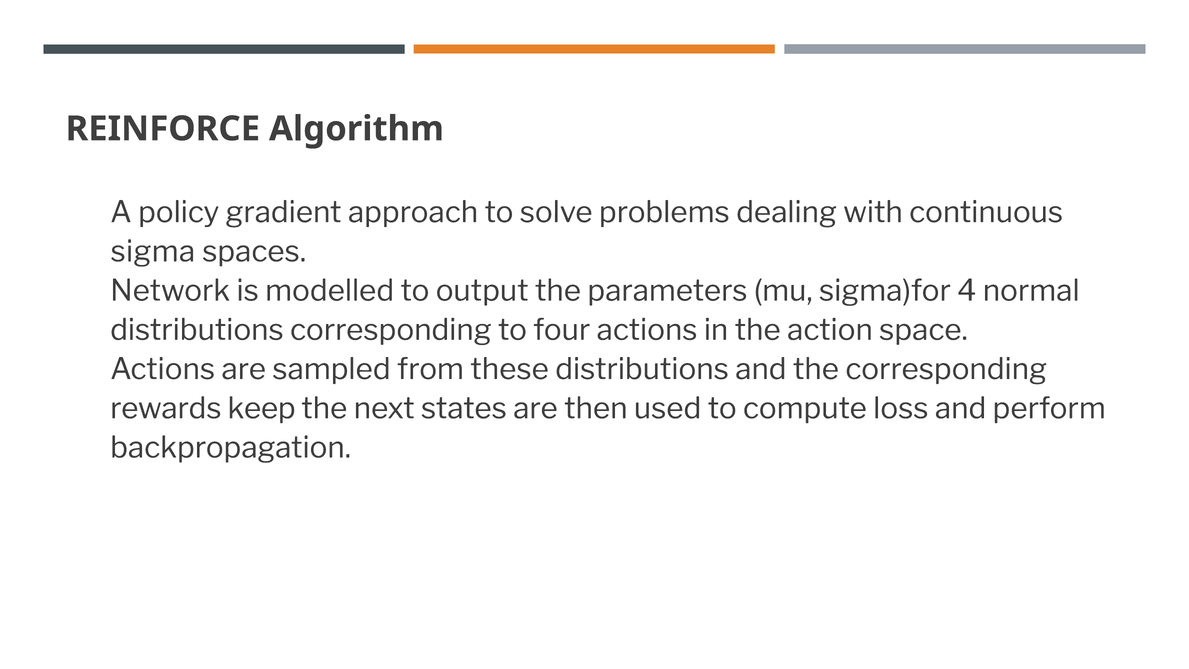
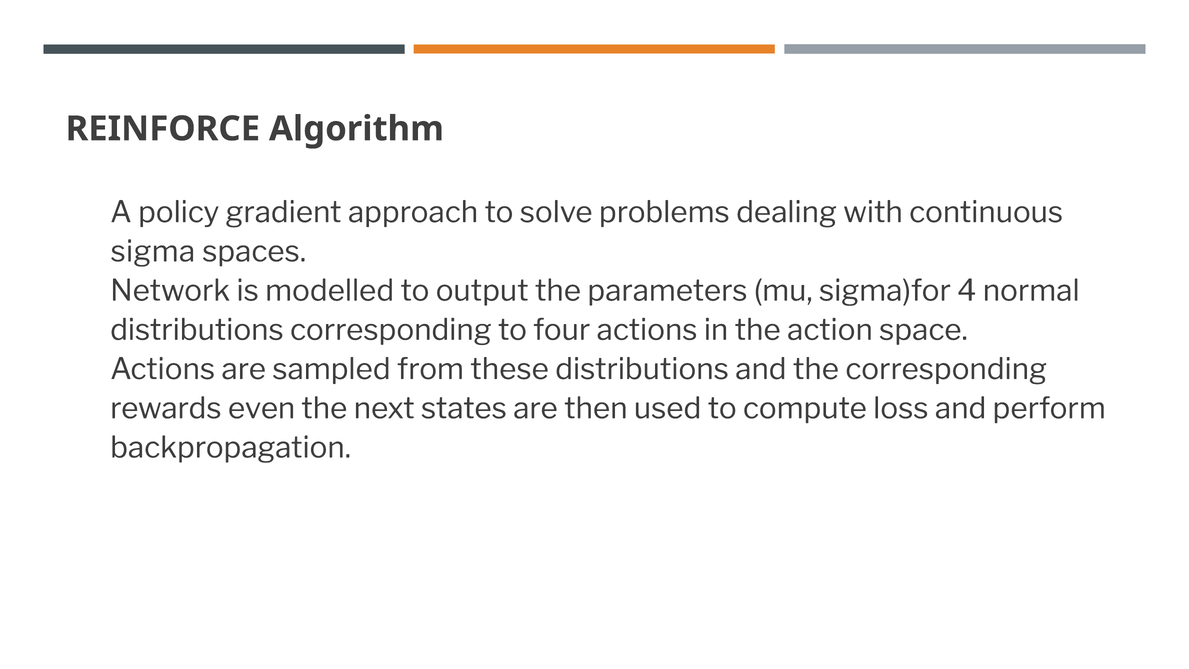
keep: keep -> even (262, 408)
